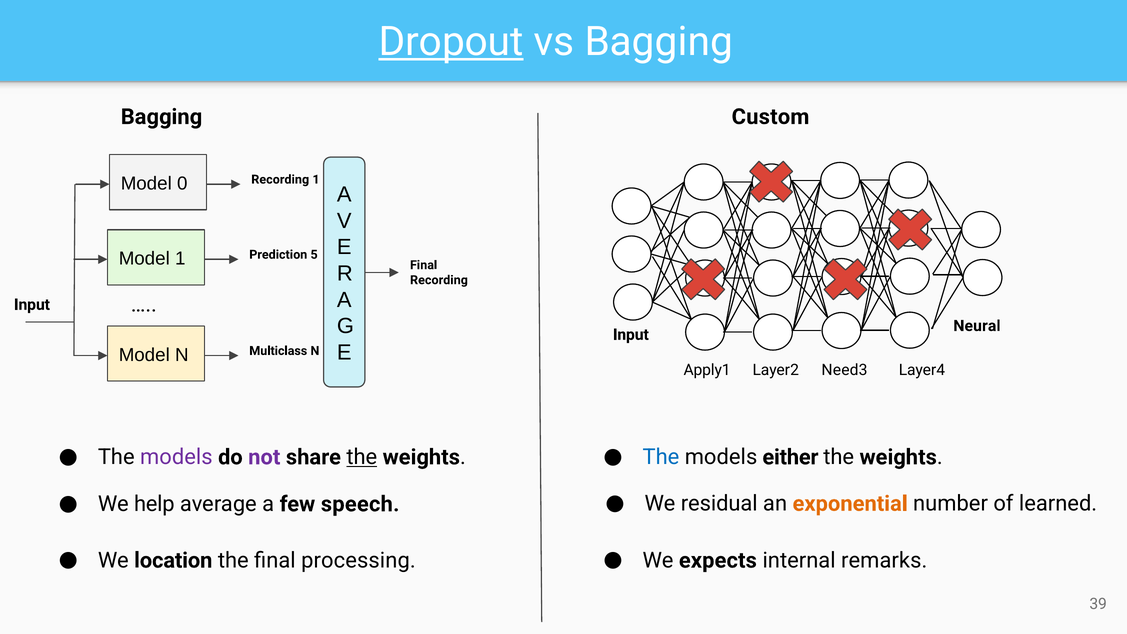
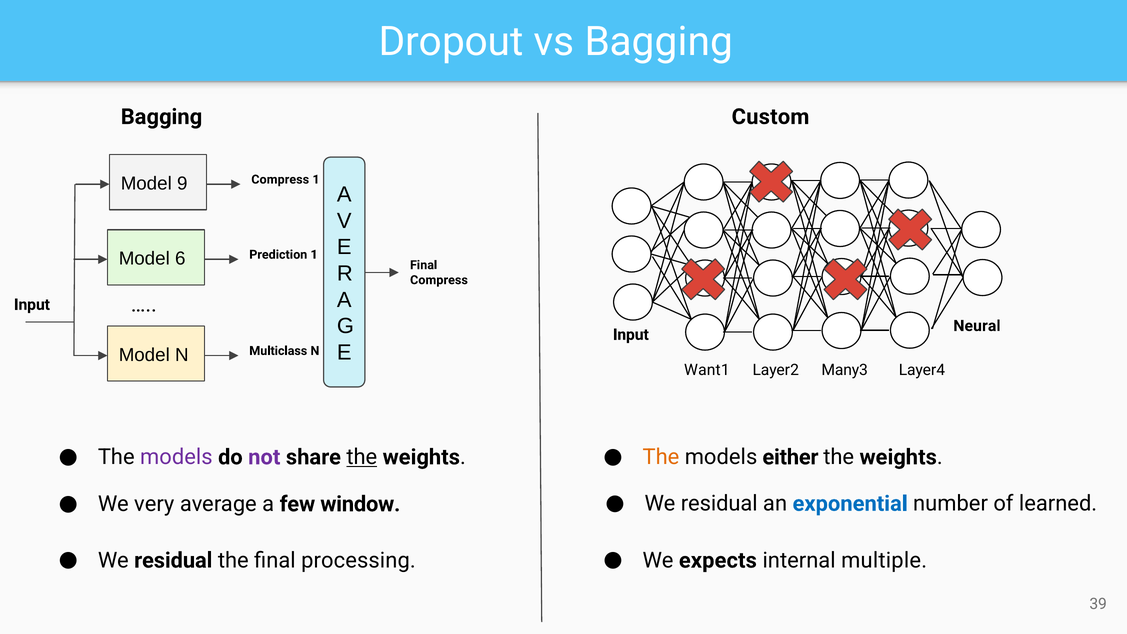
Dropout underline: present -> none (451, 42)
Recording: Recording -> Compress (280, 179)
0: 0 -> 9 (182, 183)
Model 1: 1 -> 6 (180, 259)
Prediction 5: 5 -> 1 (314, 255)
Recording: Recording -> Compress (439, 280)
Apply1: Apply1 -> Want1 (707, 370)
Need3: Need3 -> Many3 (845, 370)
The colour: blue -> orange (661, 457)
help: help -> very (154, 504)
speech: speech -> window (360, 504)
exponential colour: orange -> blue (850, 504)
location: location -> residual (173, 560)
remarks: remarks -> multiple (884, 560)
